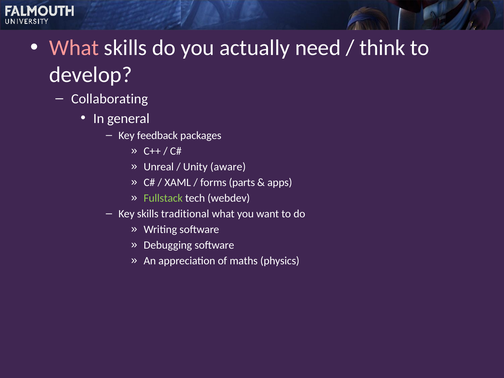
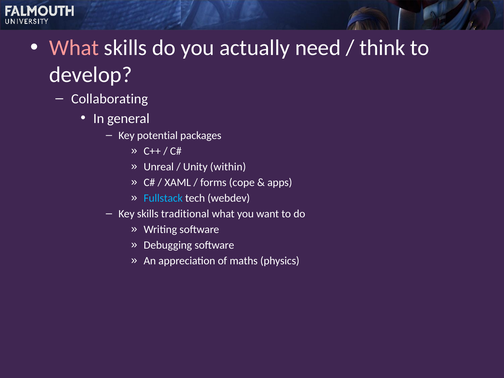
feedback: feedback -> potential (157, 136)
aware: aware -> within (228, 167)
parts: parts -> cope (242, 183)
Fullstack colour: light green -> light blue (163, 198)
